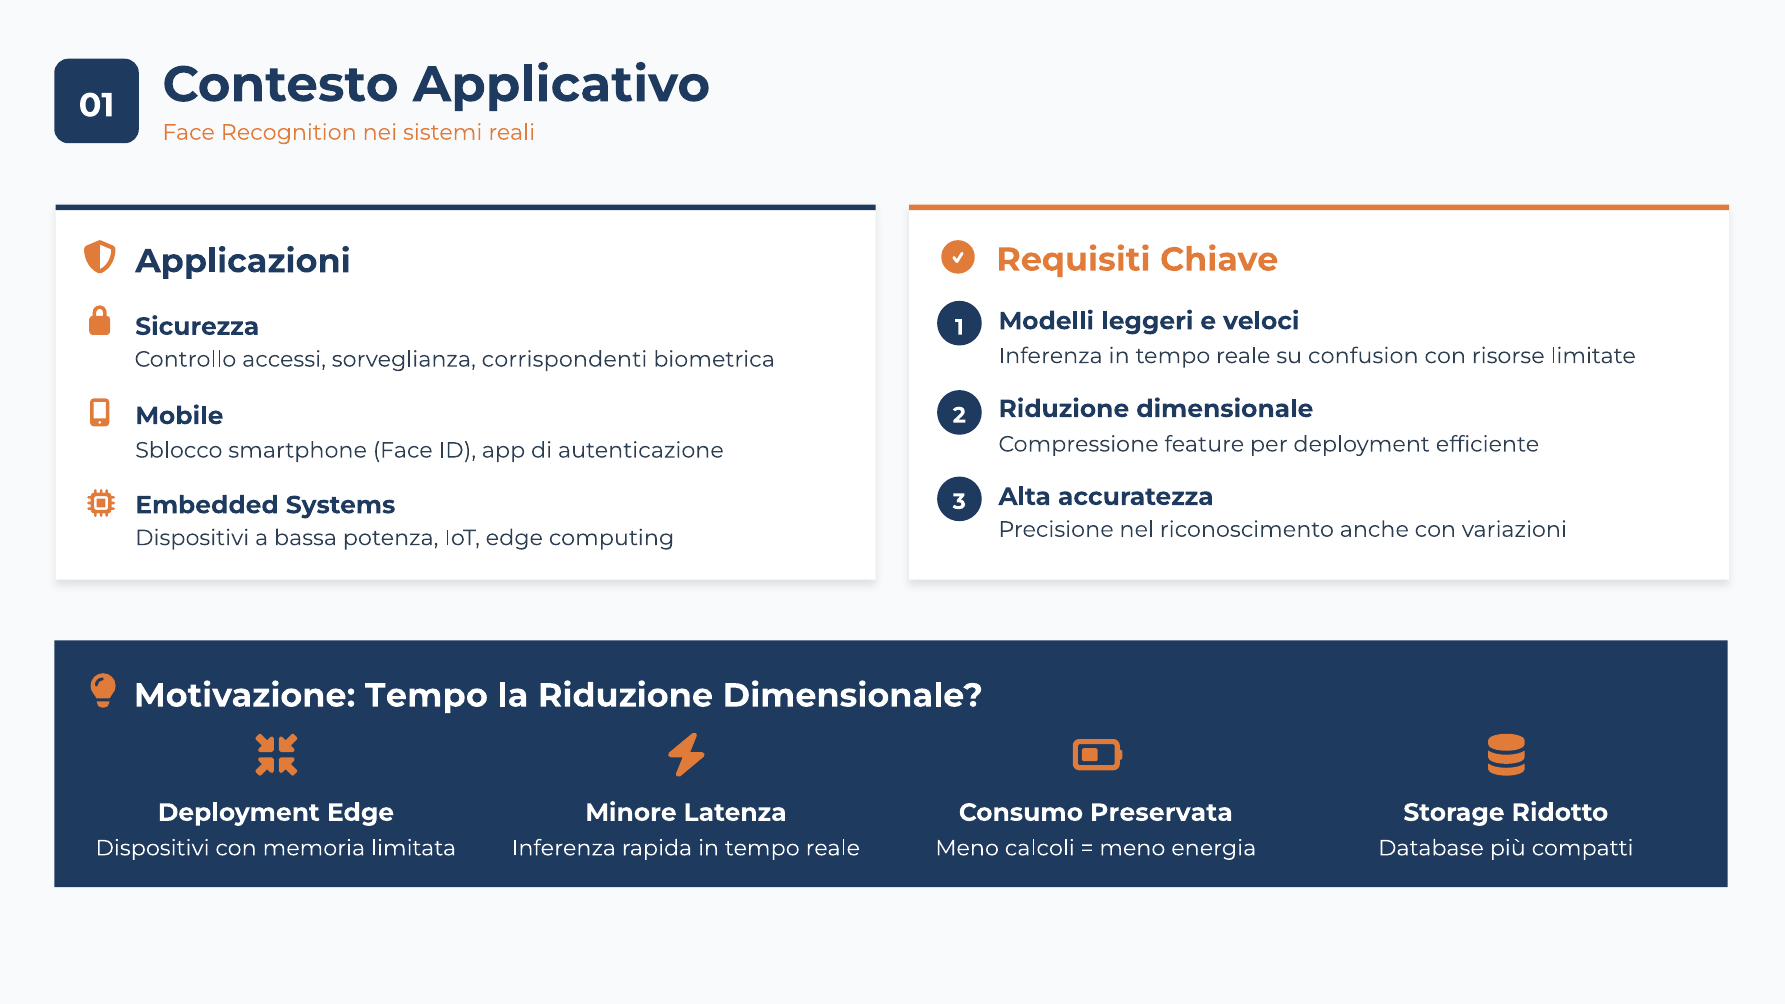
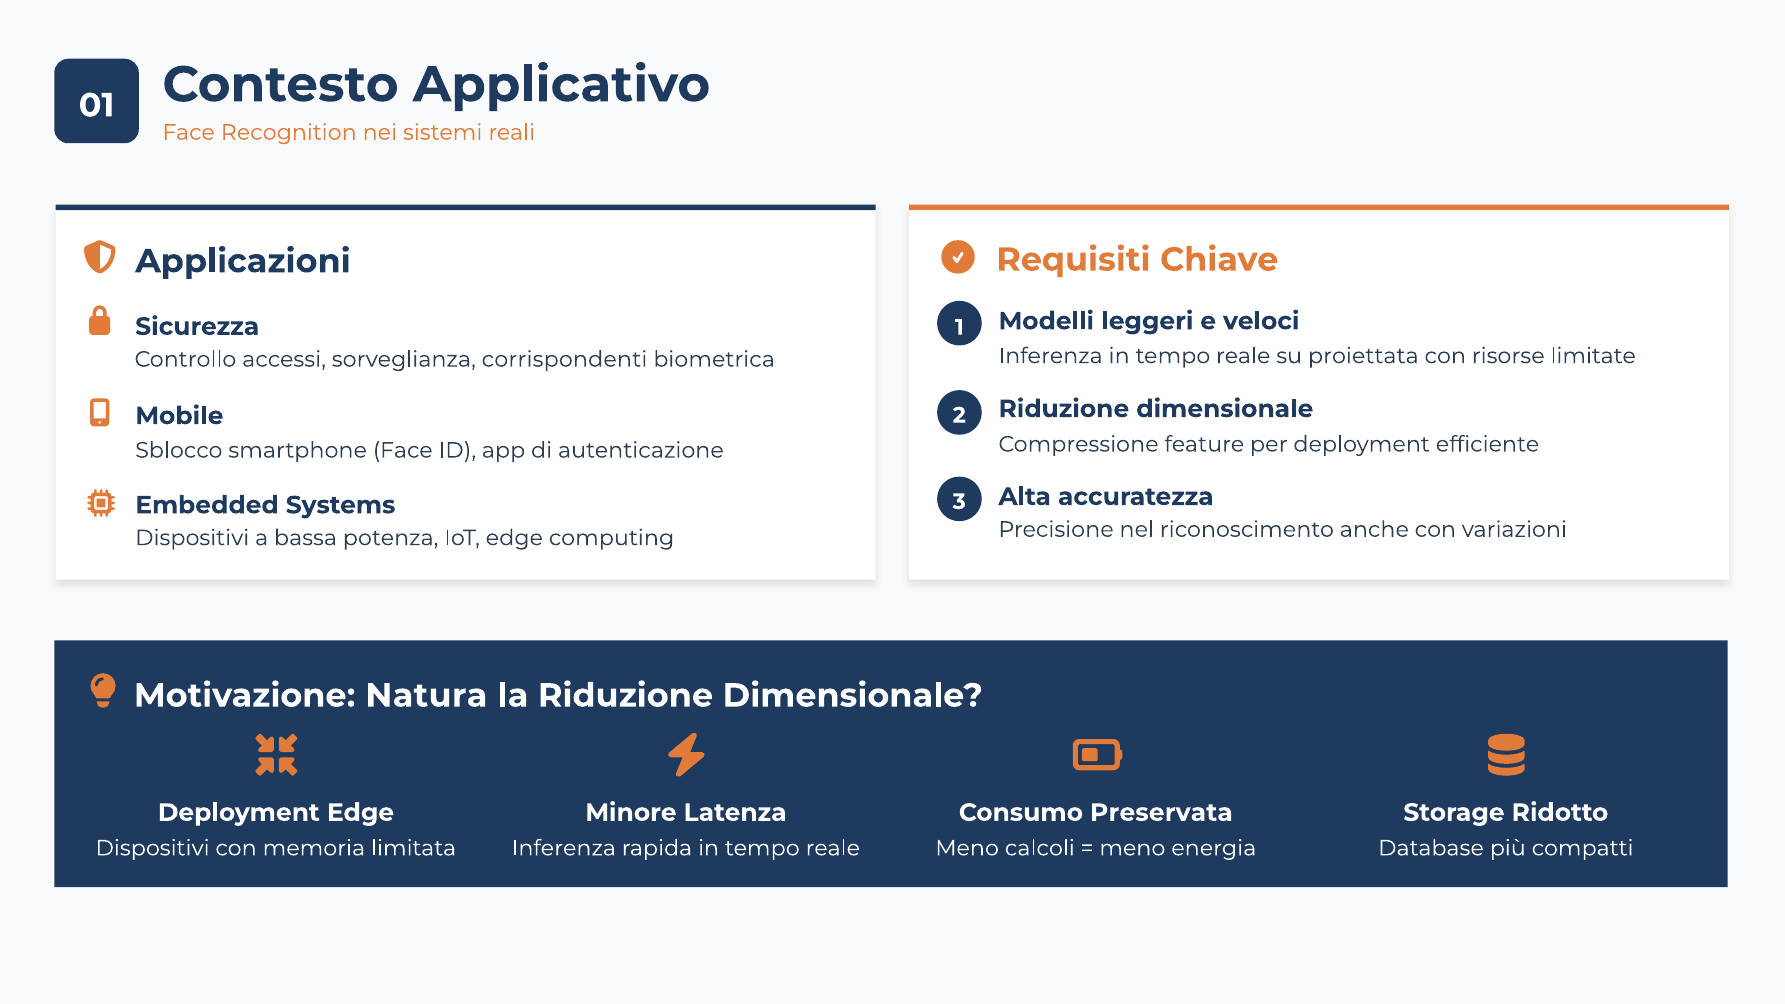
confusion: confusion -> proiettata (1363, 356)
Motivazione Tempo: Tempo -> Natura (426, 696)
